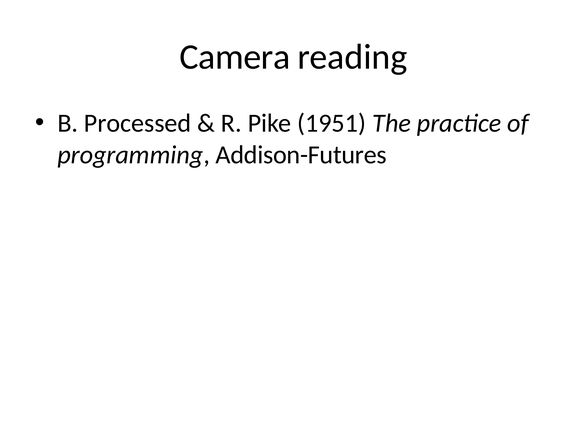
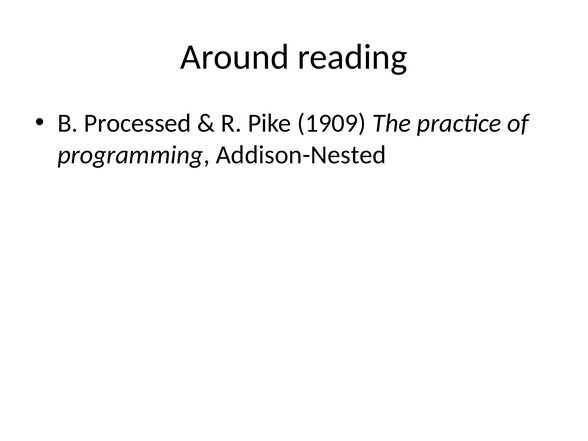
Camera: Camera -> Around (235, 57)
1951: 1951 -> 1909 (332, 123)
Addison-Futures: Addison-Futures -> Addison-Nested (301, 155)
